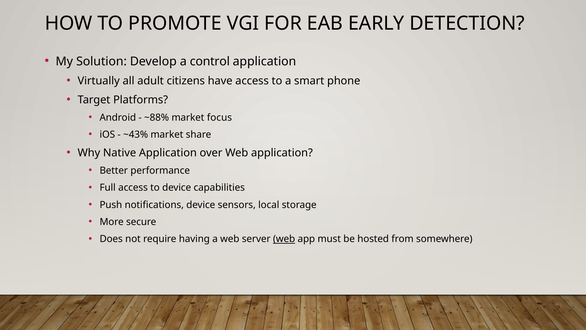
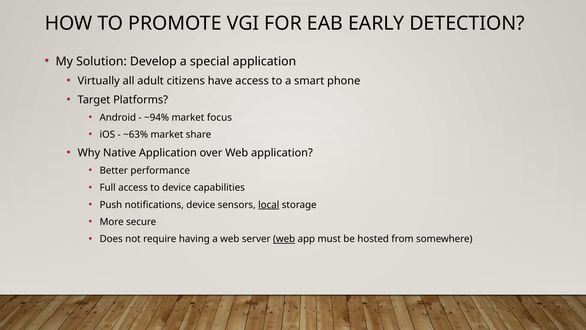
control: control -> special (210, 61)
~88%: ~88% -> ~94% (157, 117)
~43%: ~43% -> ~63% (136, 134)
local underline: none -> present (269, 205)
